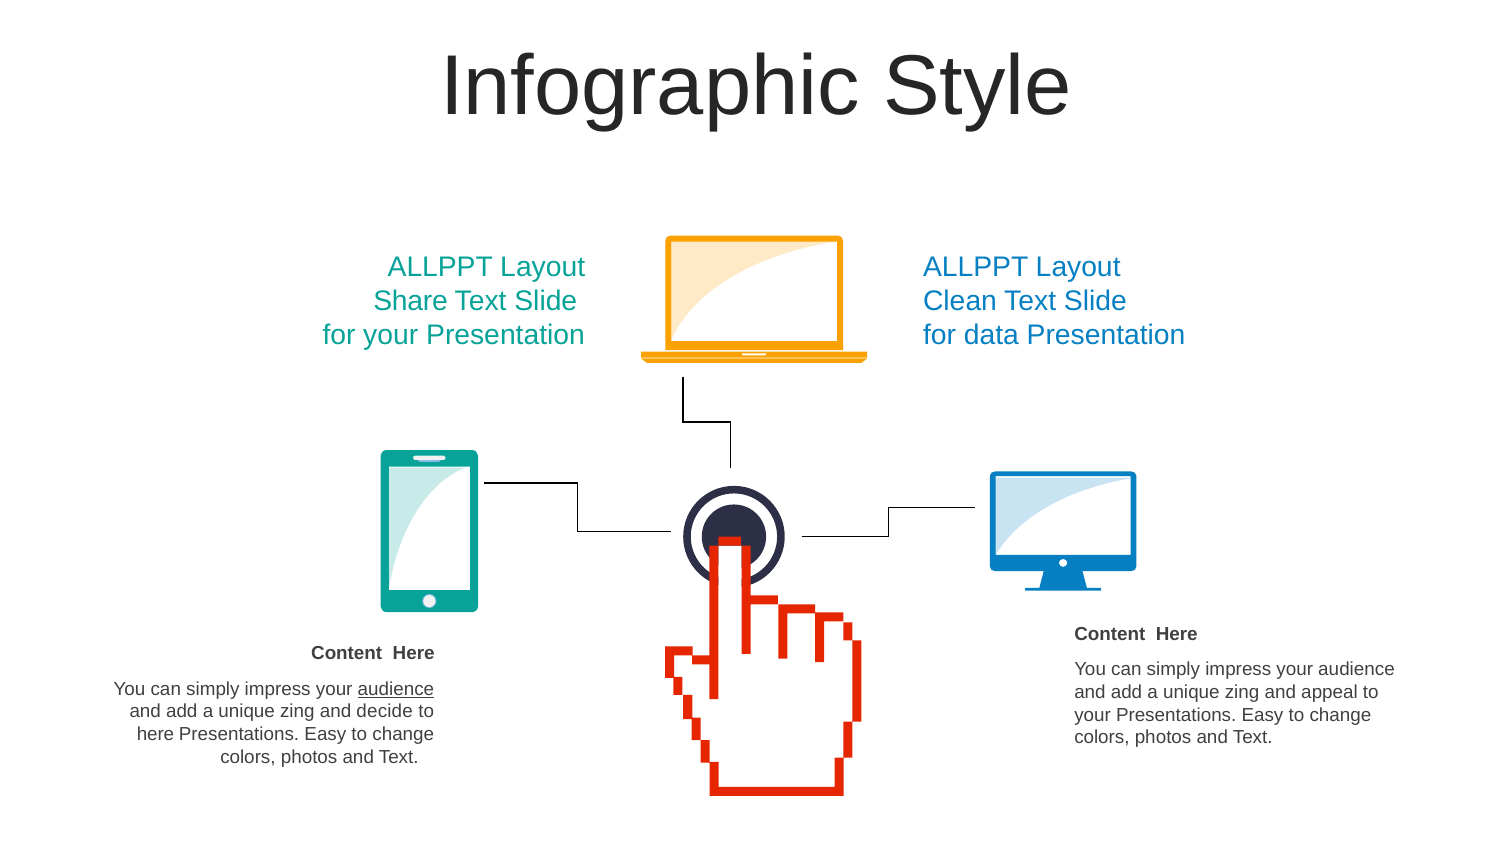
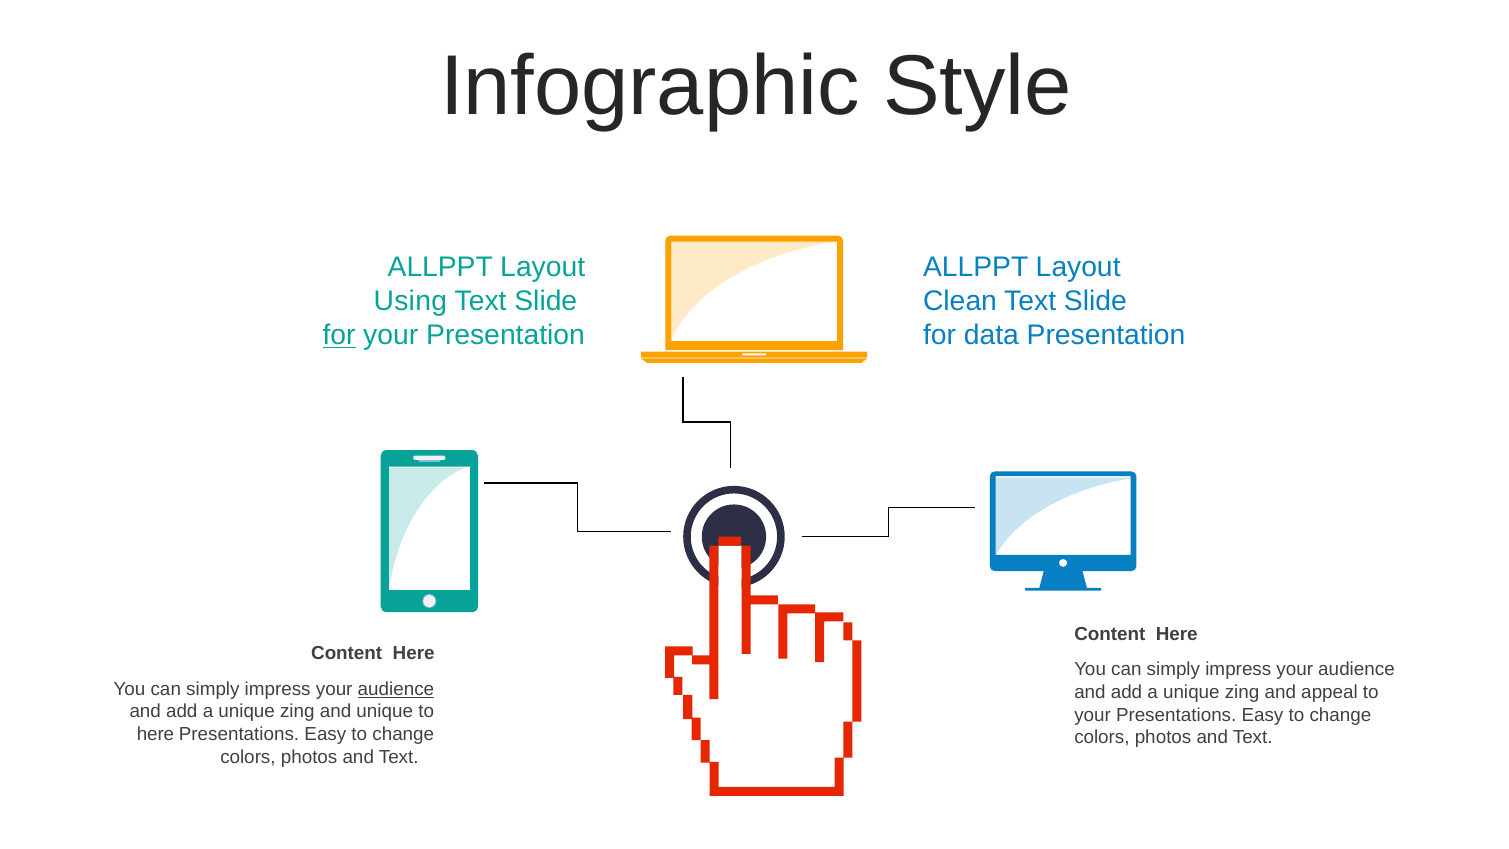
Share: Share -> Using (410, 301)
for underline: none -> present (339, 335)
and decide: decide -> unique (385, 711)
